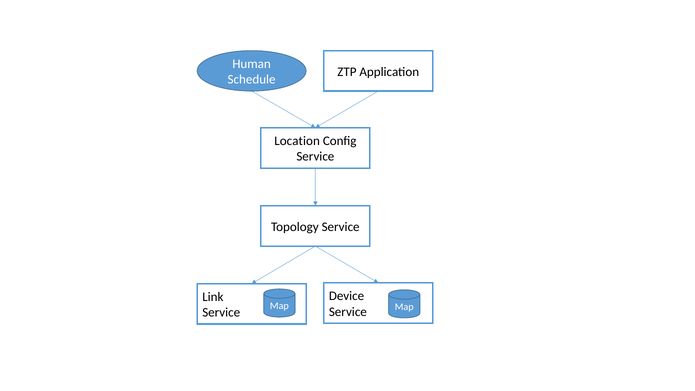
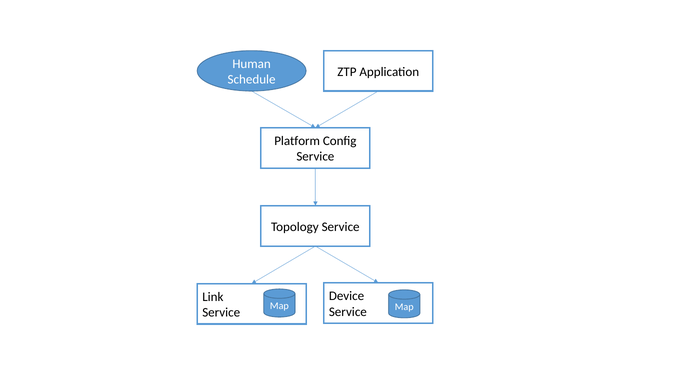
Location: Location -> Platform (297, 141)
